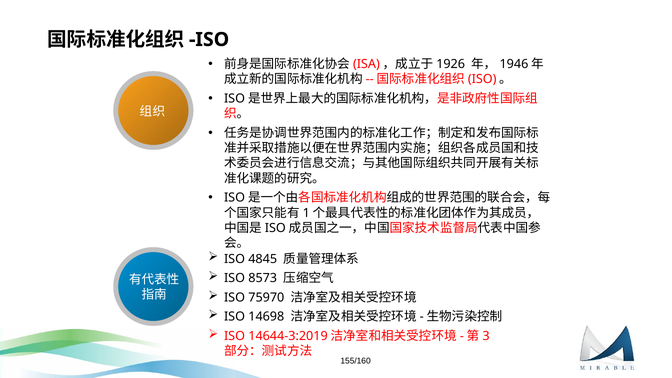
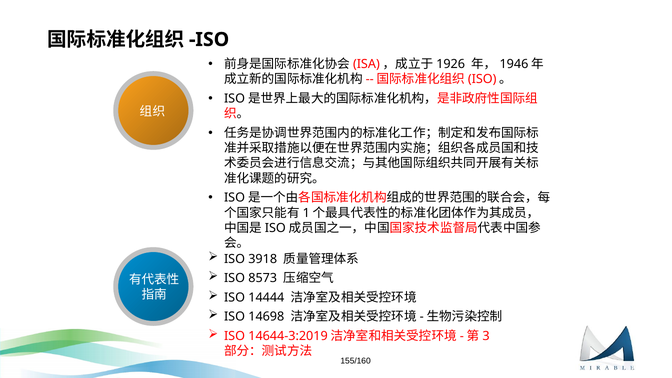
4845: 4845 -> 3918 (263, 259)
75970: 75970 -> 14444 (266, 298)
